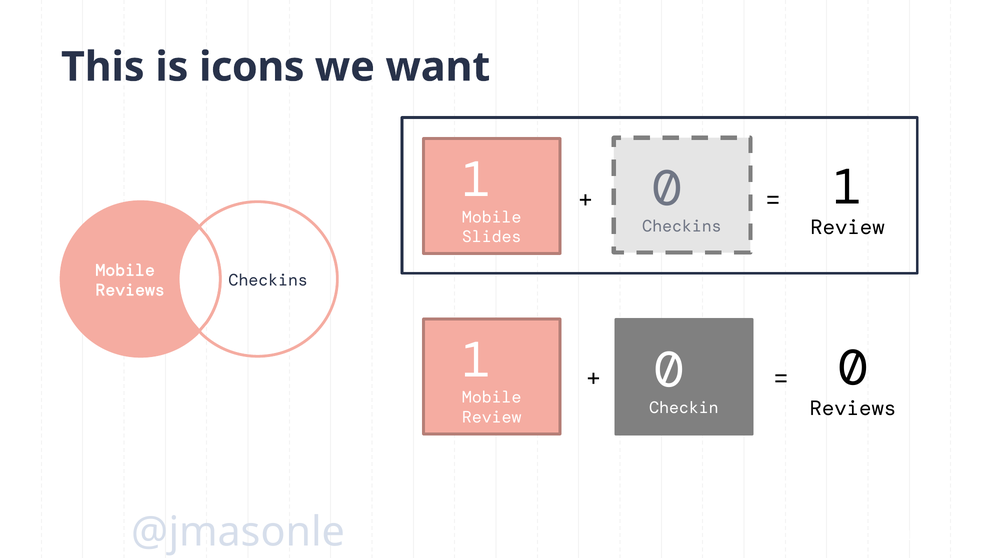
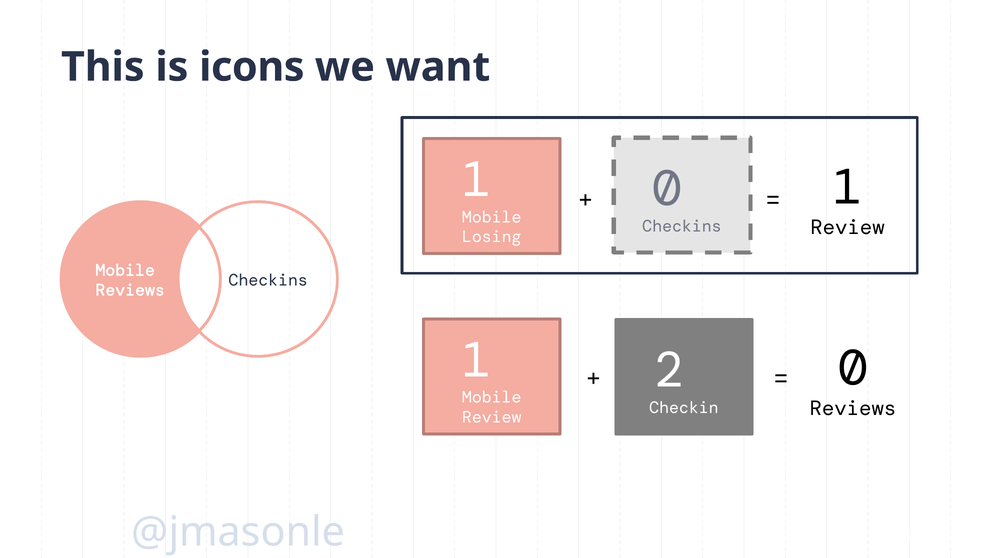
Slides: Slides -> Losing (492, 237)
0: 0 -> 2 (669, 370)
